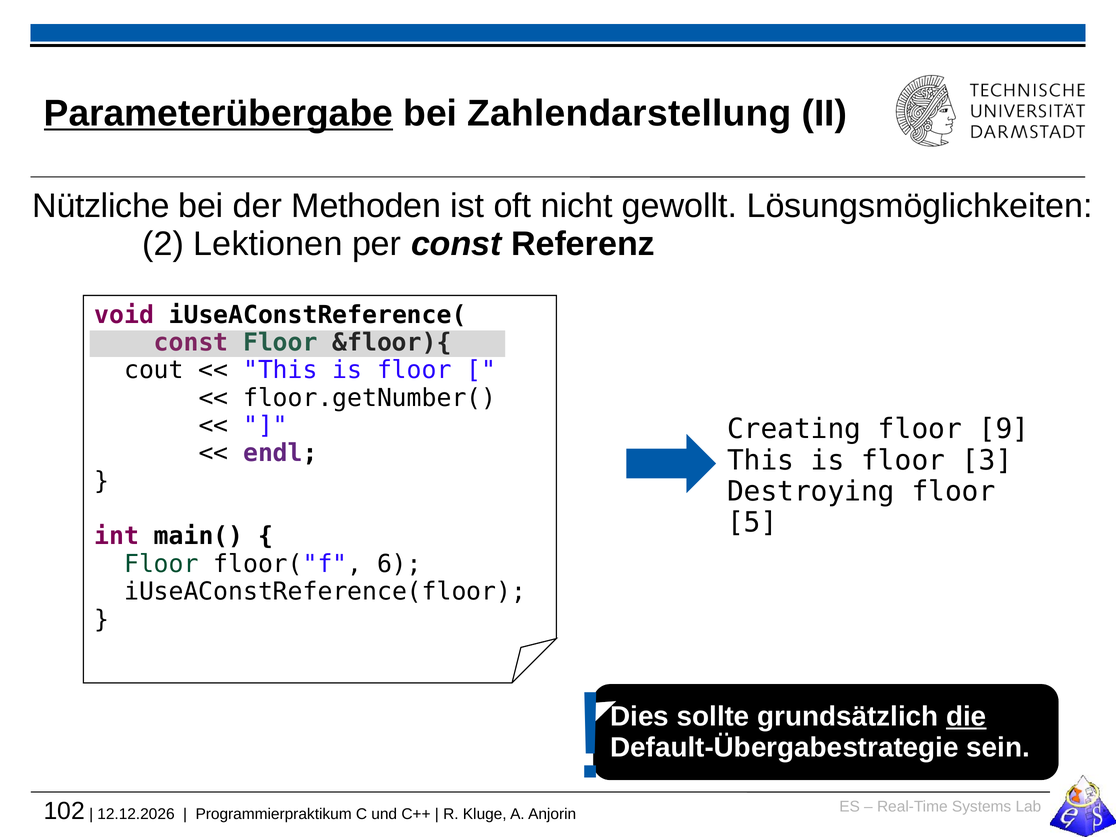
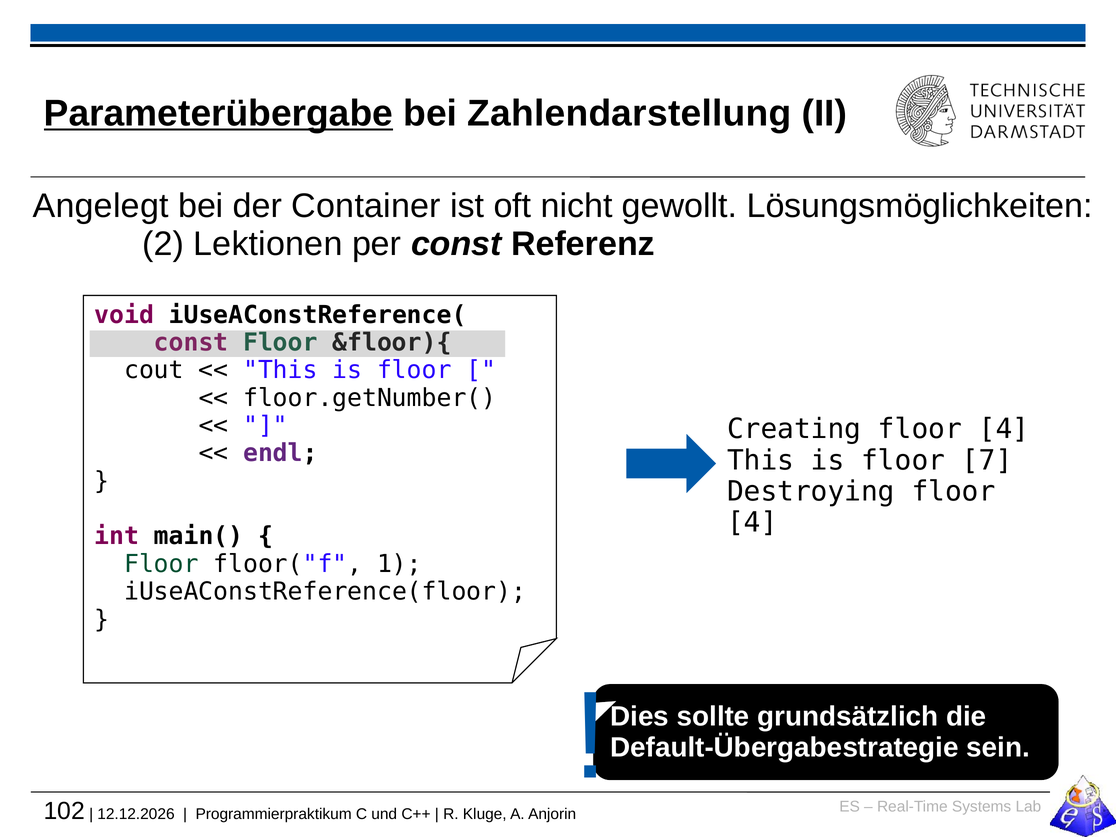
Nützliche: Nützliche -> Angelegt (101, 206)
Methoden: Methoden -> Container (366, 206)
Creating floor 9: 9 -> 4 (1004, 429)
3: 3 -> 7 (987, 460)
5: 5 -> 4 (752, 523)
6: 6 -> 1 (399, 564)
die underline: present -> none (966, 717)
